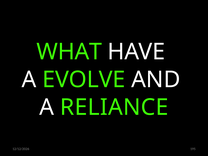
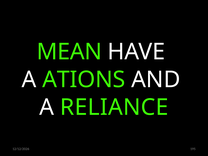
WHAT: WHAT -> MEAN (69, 52)
EVOLVE: EVOLVE -> ATIONS (84, 80)
